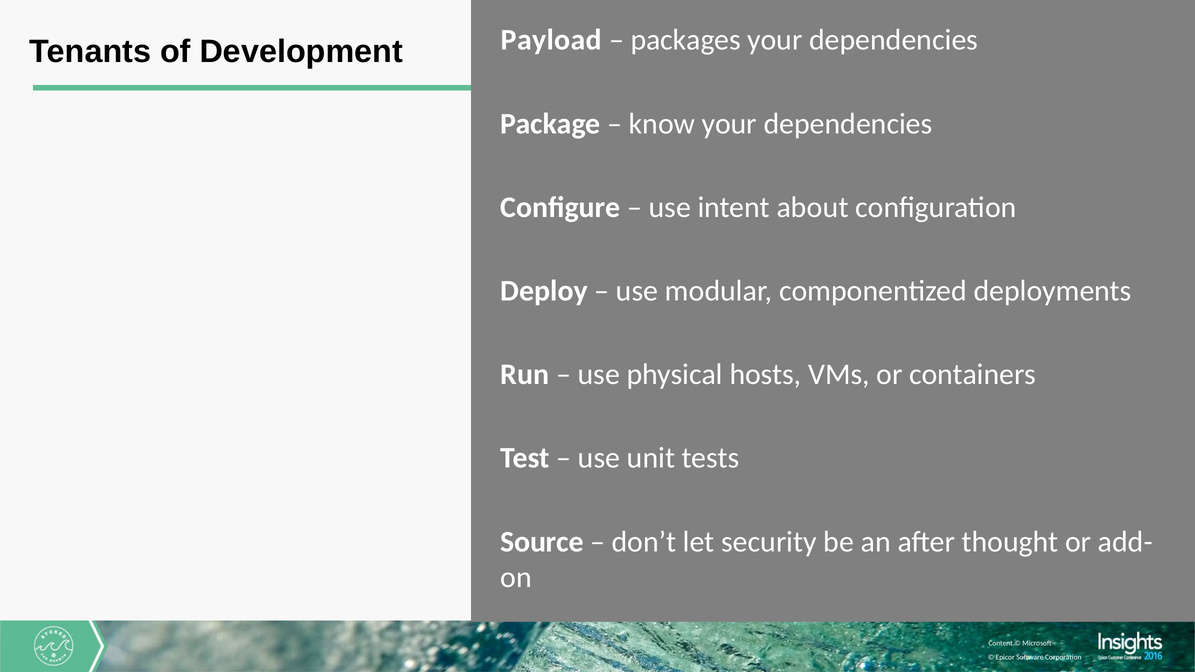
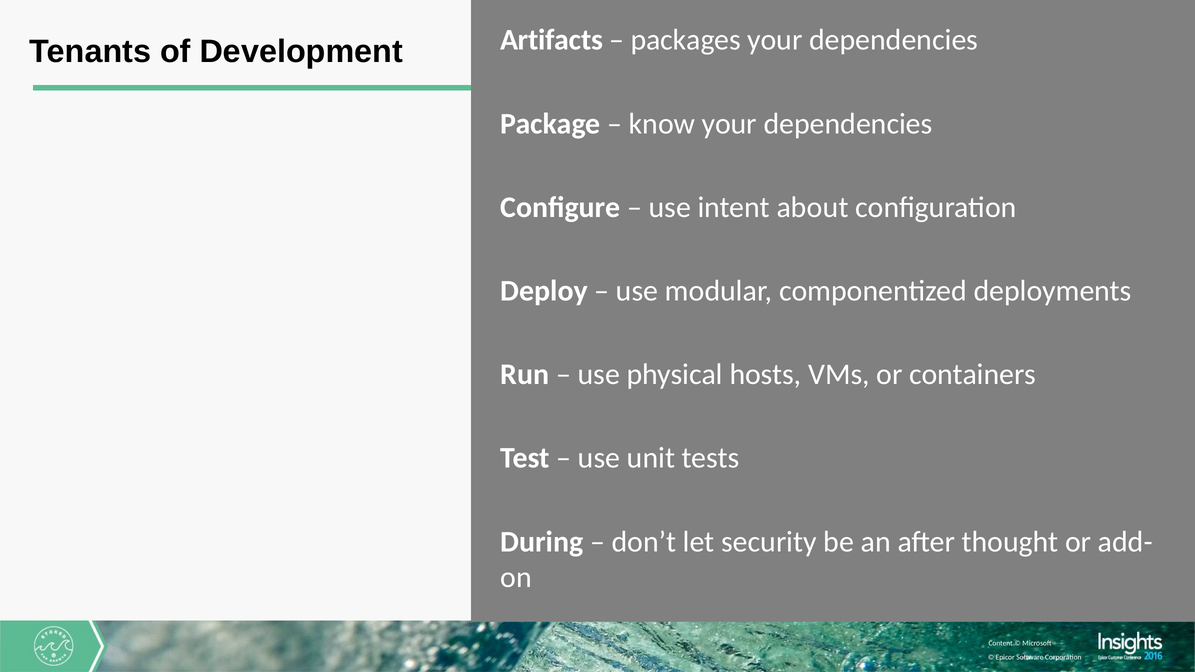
Payload: Payload -> Artifacts (552, 40)
Source: Source -> During (542, 542)
